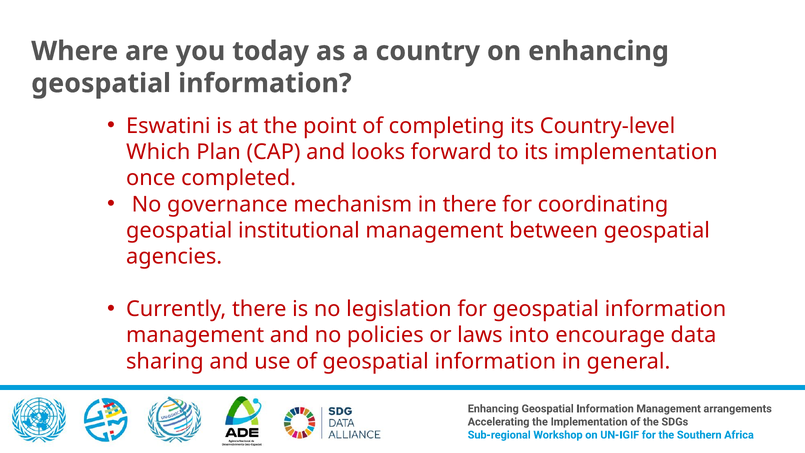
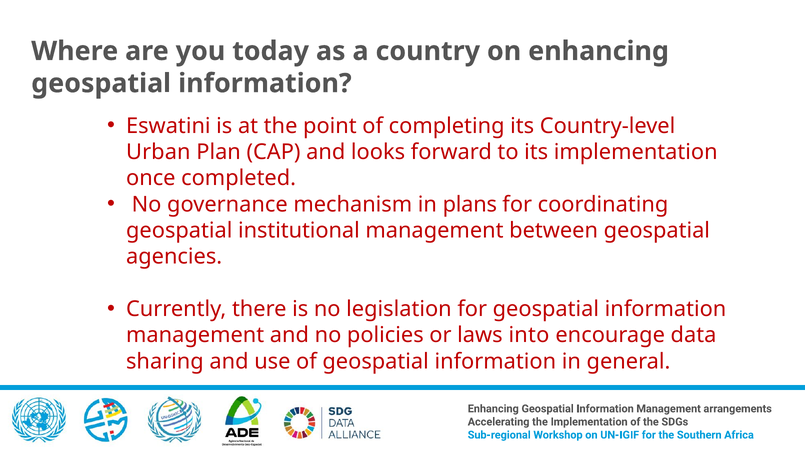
Which: Which -> Urban (158, 152)
in there: there -> plans (470, 204)
